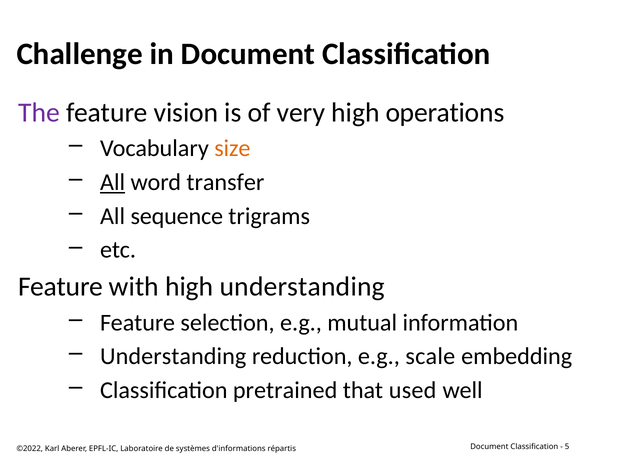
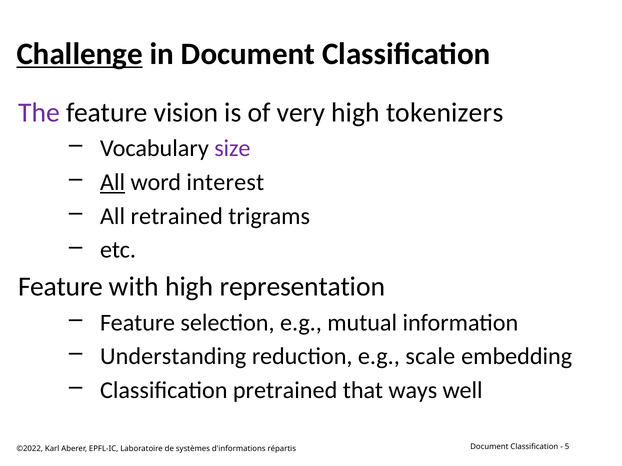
Challenge underline: none -> present (80, 54)
operations: operations -> tokenizers (445, 113)
size colour: orange -> purple (232, 149)
transfer: transfer -> interest (225, 182)
sequence: sequence -> retrained (177, 216)
high understanding: understanding -> representation (302, 287)
used: used -> ways (413, 391)
